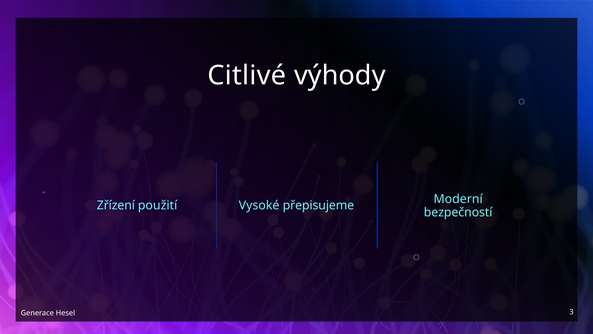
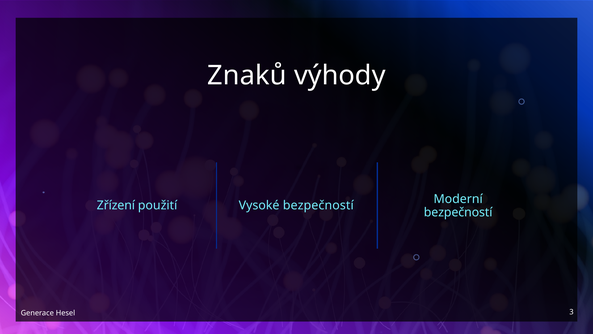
Citlivé: Citlivé -> Znaků (247, 75)
Vysoké přepisujeme: přepisujeme -> bezpečností (318, 205)
